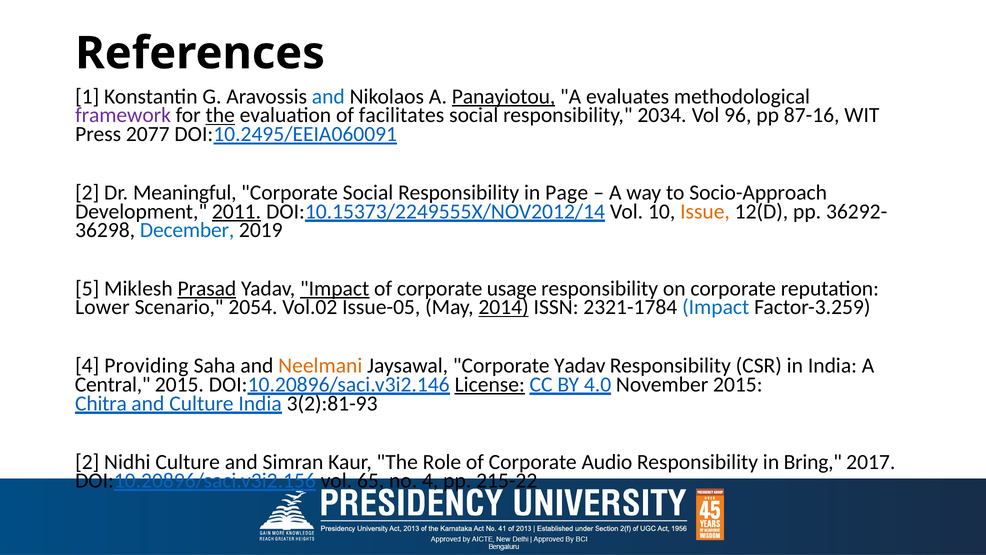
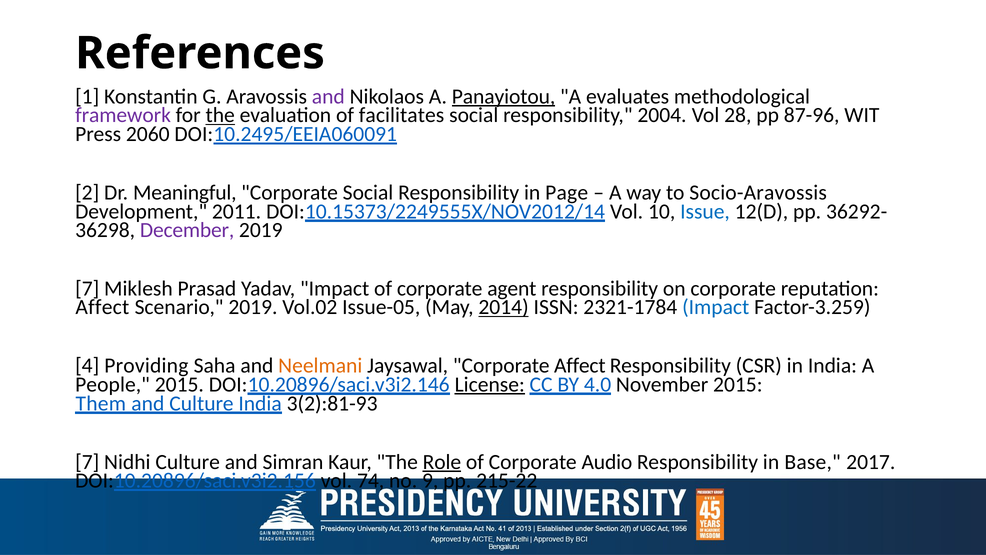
and colour: blue -> purple (328, 96)
2034: 2034 -> 2004 (662, 115)
96: 96 -> 28 (738, 115)
87-16: 87-16 -> 87-96 (812, 115)
2077: 2077 -> 2060 (148, 134)
Socio-Approach: Socio-Approach -> Socio-Aravossis (758, 192)
2011 underline: present -> none (237, 211)
Issue colour: orange -> blue (705, 211)
December colour: blue -> purple (187, 230)
5: 5 -> 7 (87, 288)
Prasad underline: present -> none (207, 288)
Impact underline: present -> none (335, 288)
usage: usage -> agent (512, 288)
Lower: Lower -> Affect (102, 307)
Scenario 2054: 2054 -> 2019 (253, 307)
Corporate Yadav: Yadav -> Affect (580, 365)
Central: Central -> People (113, 384)
Chitra: Chitra -> Them (101, 403)
2: 2 -> 7 (87, 462)
Role underline: none -> present (442, 462)
Bring: Bring -> Base (813, 462)
65: 65 -> 74 (371, 481)
no 4: 4 -> 9 (430, 481)
